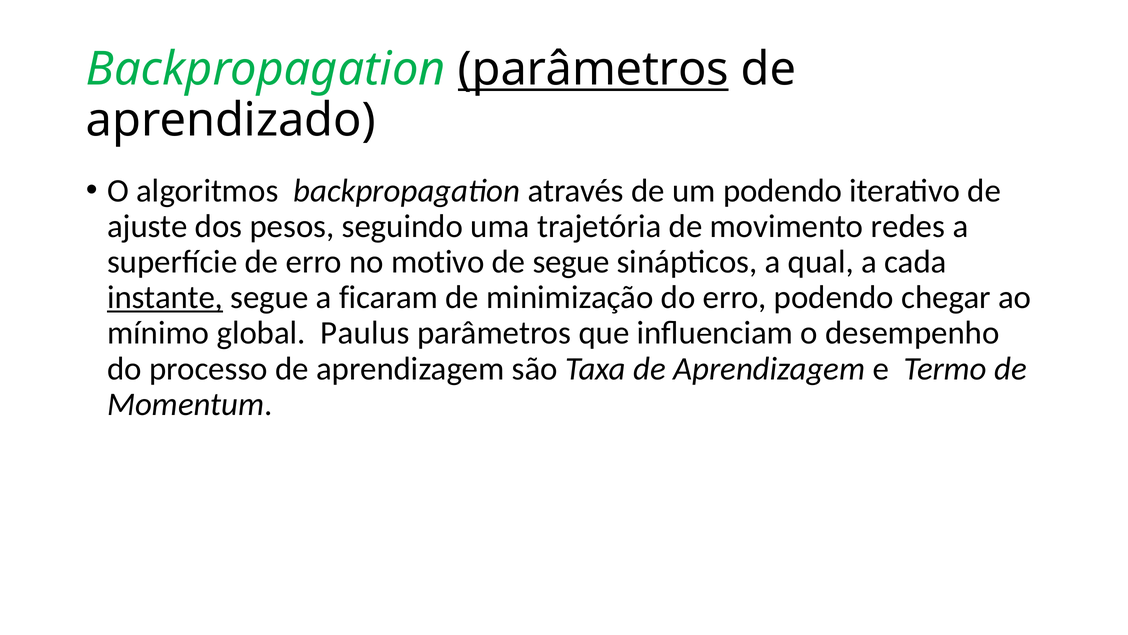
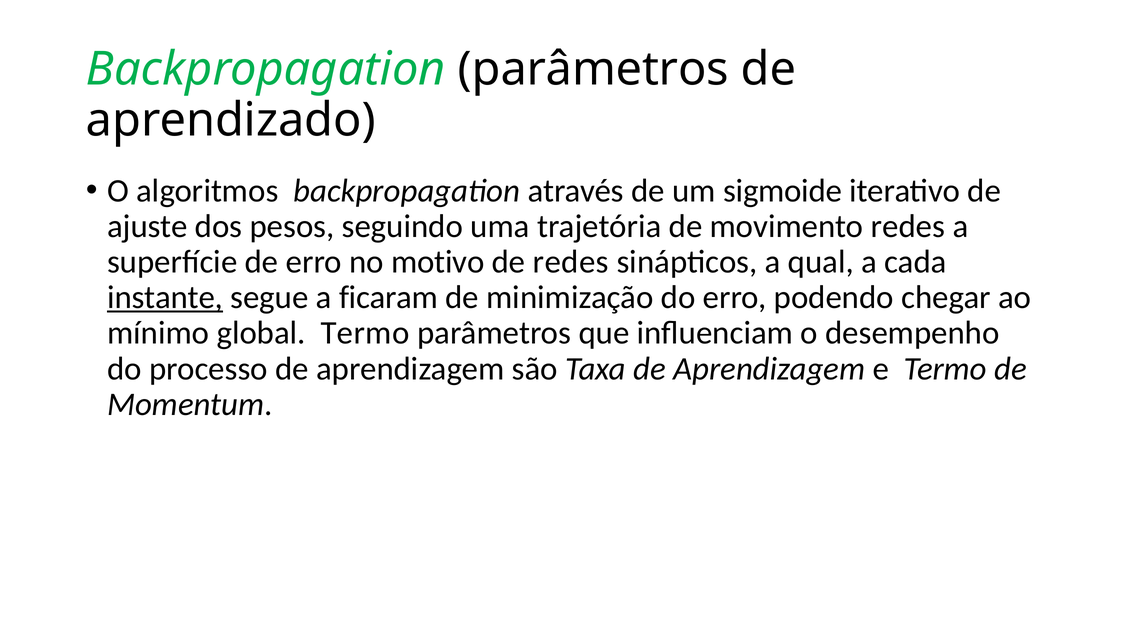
parâmetros underline: present -> none (593, 69)
um podendo: podendo -> sigmoide (783, 191)
de segue: segue -> redes (571, 262)
global Paulus: Paulus -> Termo (365, 333)
